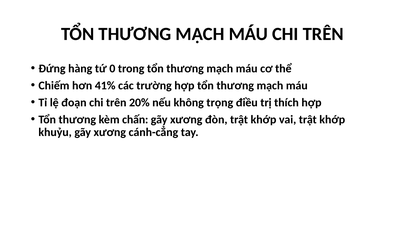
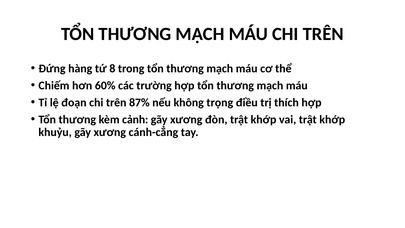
0: 0 -> 8 (112, 68)
41%: 41% -> 60% (105, 85)
20%: 20% -> 87% (139, 102)
chấn: chấn -> cảnh (135, 119)
